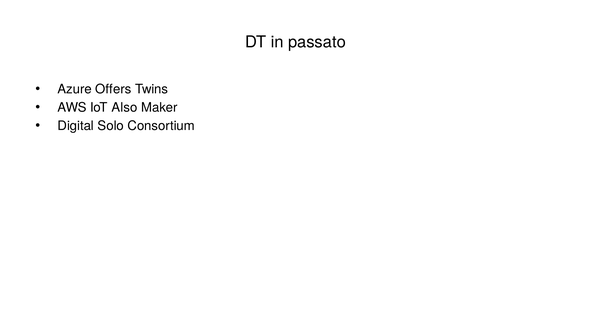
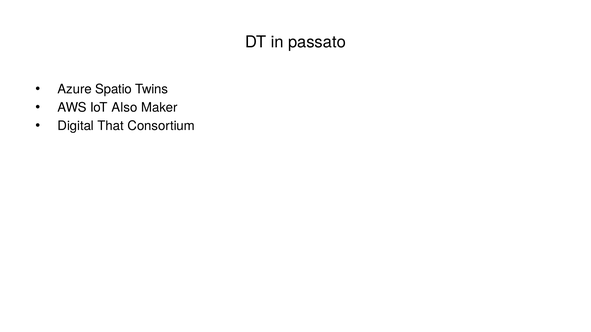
Offers: Offers -> Spatio (113, 89)
Solo: Solo -> That (111, 126)
